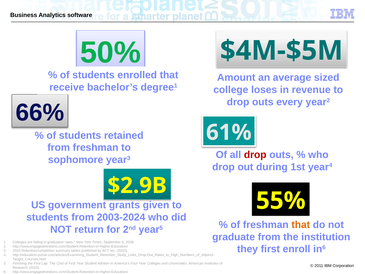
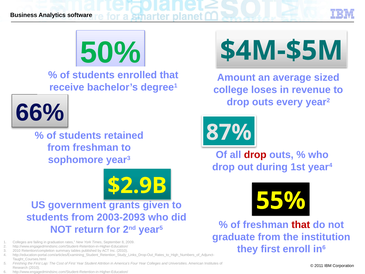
61%: 61% -> 87% (229, 132)
2003-2024: 2003-2024 -> 2003-2093 (121, 217)
that colour: orange -> red (301, 225)
